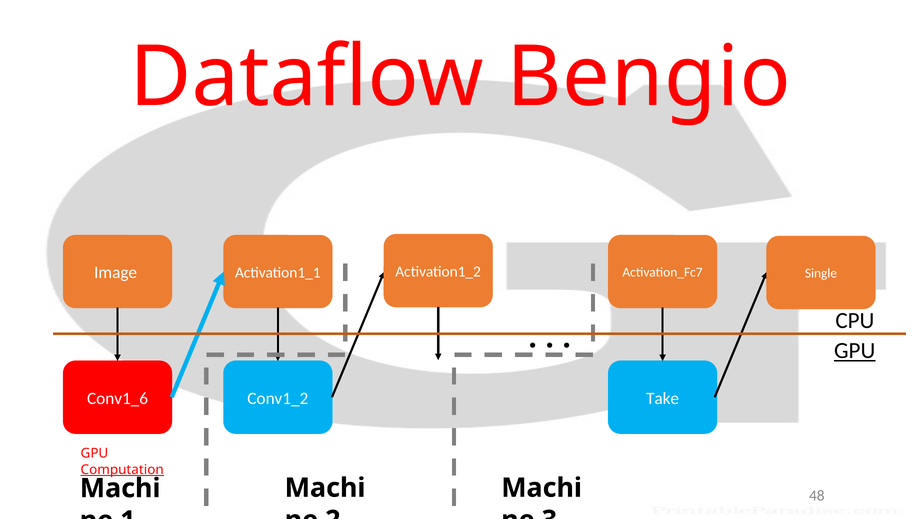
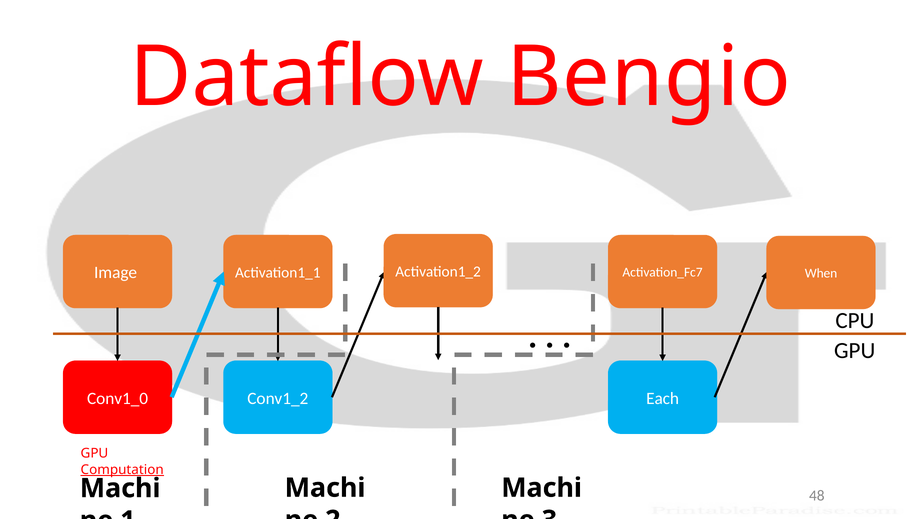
Single: Single -> When (821, 274)
GPU underline: present -> none (855, 351)
Conv1_6: Conv1_6 -> Conv1_0 (118, 399)
Take: Take -> Each (663, 399)
